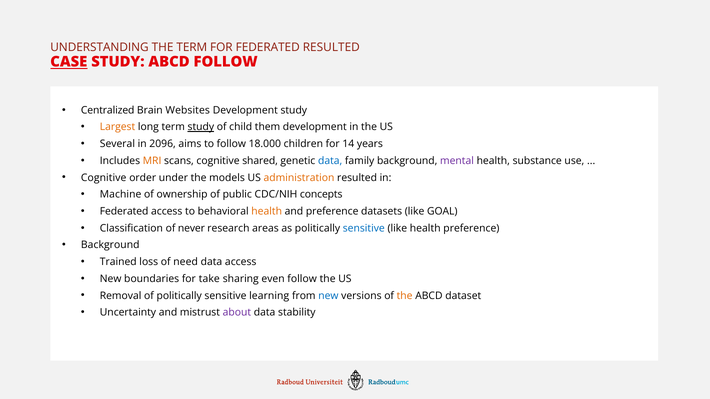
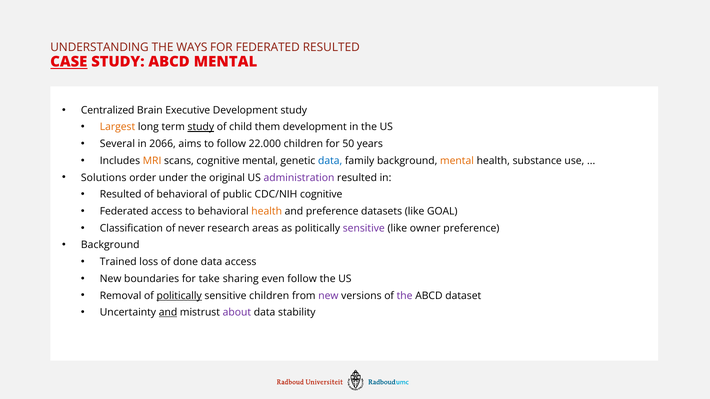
THE TERM: TERM -> WAYS (192, 48)
ABCD FOLLOW: FOLLOW -> MENTAL (226, 62)
Websites: Websites -> Executive (188, 110)
2096: 2096 -> 2066 (163, 144)
18.000: 18.000 -> 22.000 (265, 144)
14: 14 -> 50 (348, 144)
cognitive shared: shared -> mental (260, 161)
mental colour: purple -> orange (457, 161)
Cognitive: Cognitive -> Solutions (104, 178)
models: models -> original (227, 178)
administration colour: orange -> purple (299, 178)
Machine: Machine -> Resulted (121, 195)
of ownership: ownership -> behavioral (182, 195)
CDC/NIH concepts: concepts -> cognitive (321, 195)
sensitive colour: blue -> purple (364, 228)
like health: health -> owner (425, 228)
need: need -> done (186, 262)
politically underline: none -> present (179, 296)
sensitive learning: learning -> children (269, 296)
new colour: blue -> purple (328, 296)
the colour: orange -> purple (405, 296)
and underline: none -> present (168, 313)
